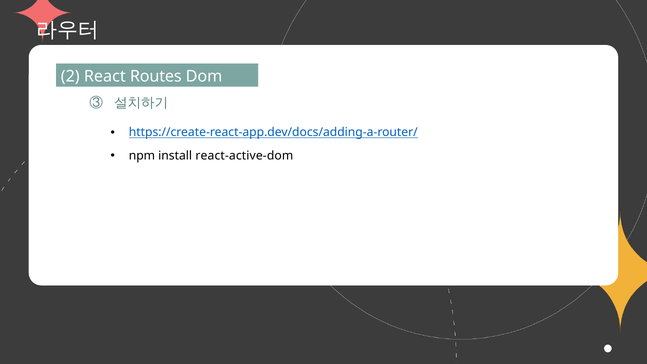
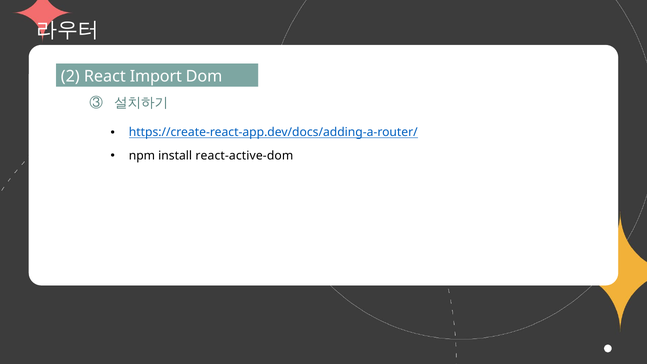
Routes: Routes -> Import (156, 76)
